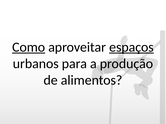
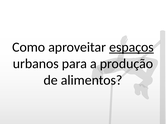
Como underline: present -> none (29, 47)
